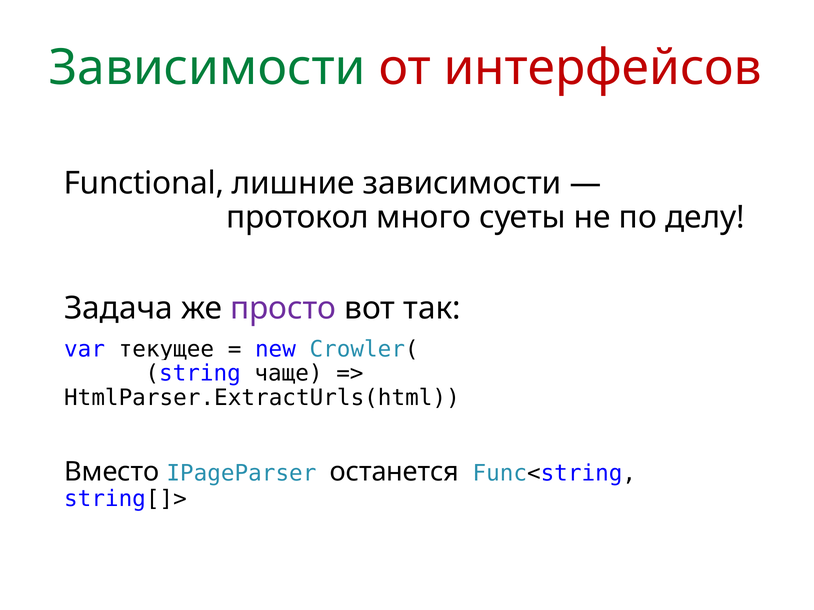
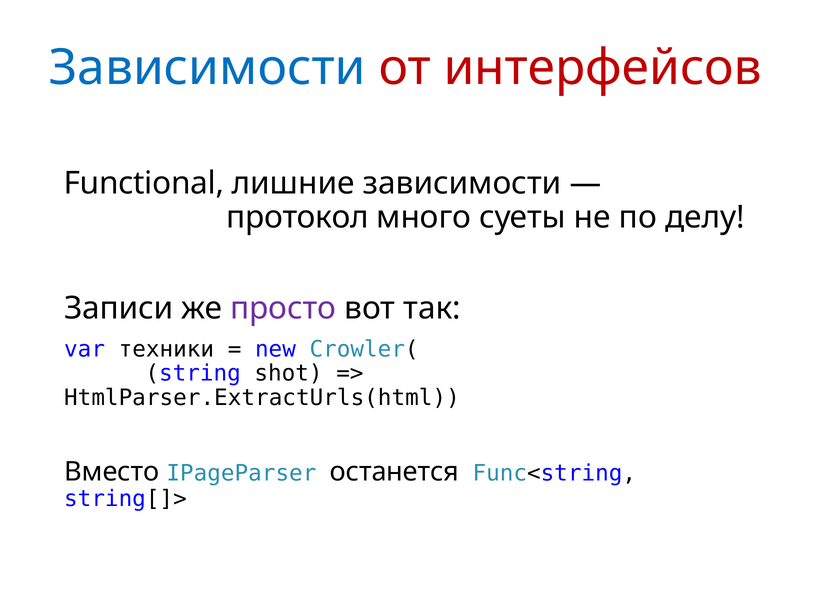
Зависимости colour: green -> blue (207, 68)
Задача: Задача -> Записи (119, 309)
текущее: текущее -> техники (166, 349)
чаще: чаще -> shot (289, 374)
